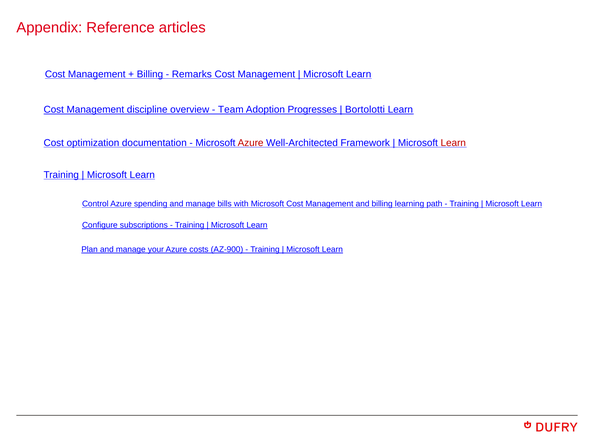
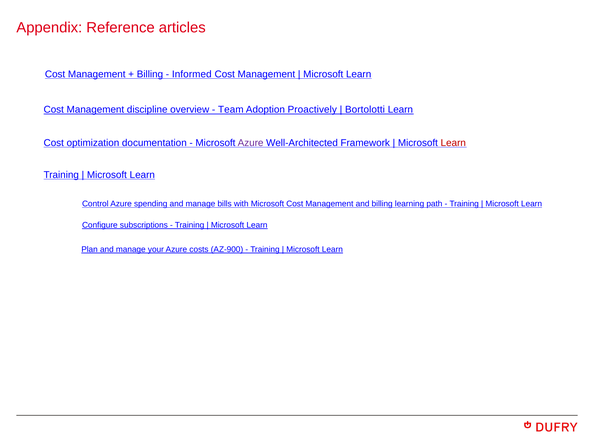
Remarks: Remarks -> Informed (192, 74)
Progresses: Progresses -> Proactively (312, 110)
Azure colour: red -> purple (251, 143)
